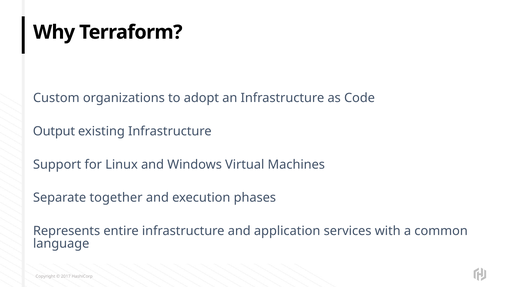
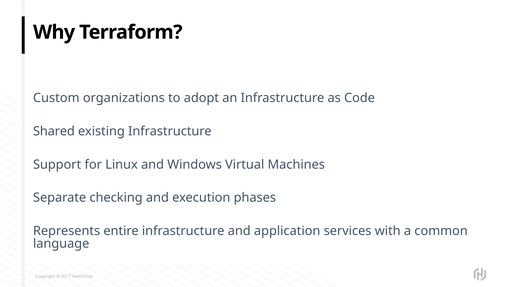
Output: Output -> Shared (54, 131)
together: together -> checking (116, 198)
